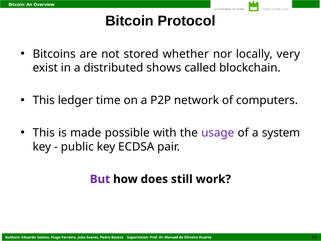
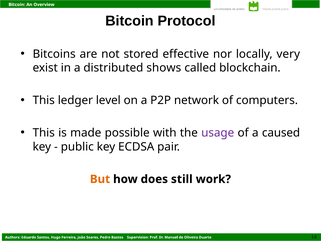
whether: whether -> effective (186, 54)
time: time -> level (108, 100)
system: system -> caused (281, 133)
But colour: purple -> orange (100, 179)
